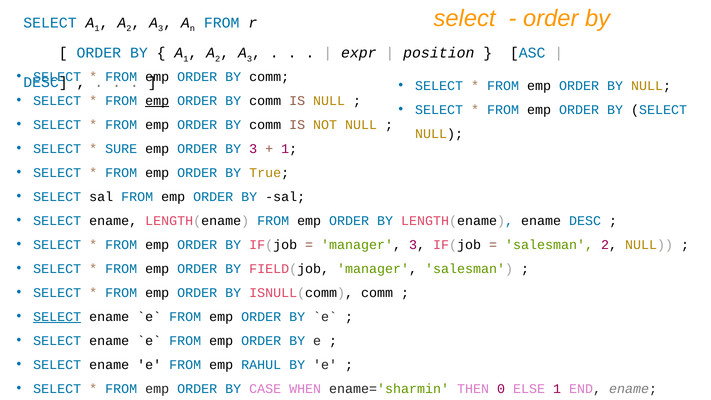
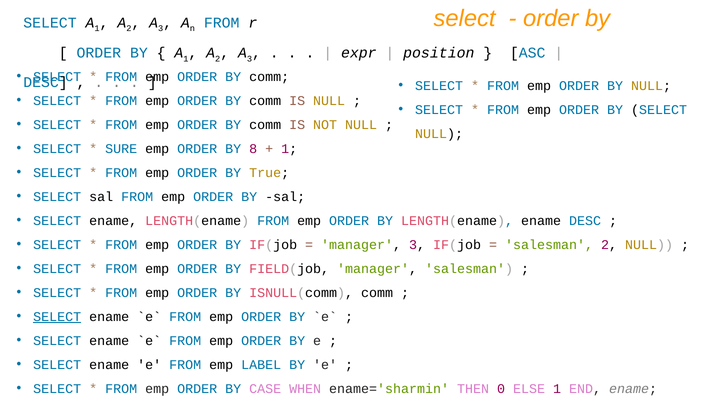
emp underline: present -> none (157, 101)
BY 3: 3 -> 8 (253, 149)
RAHUL: RAHUL -> LABEL (261, 365)
